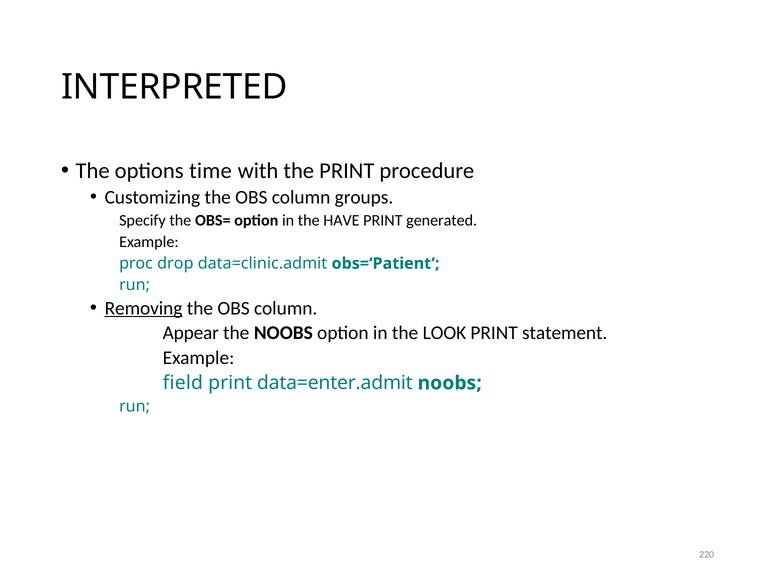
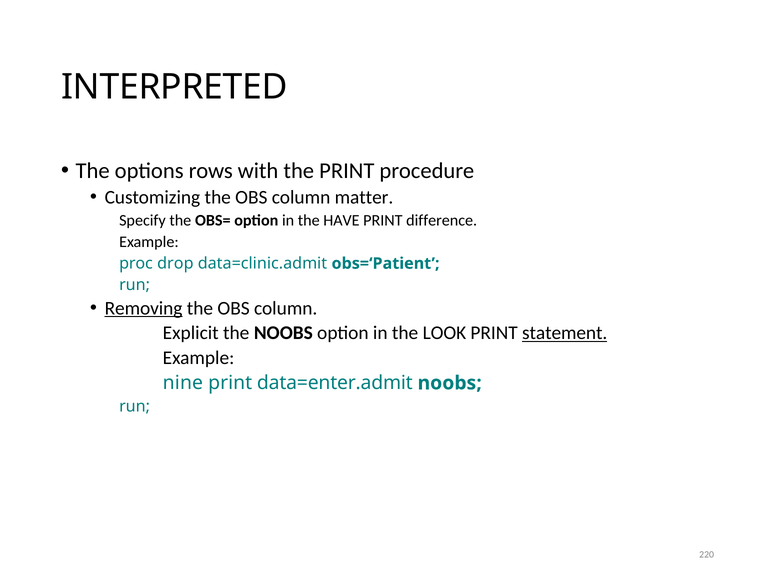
time: time -> rows (211, 171)
groups: groups -> matter (364, 197)
generated: generated -> difference (442, 221)
Appear: Appear -> Explicit (191, 333)
statement underline: none -> present (565, 333)
field: field -> nine (183, 383)
